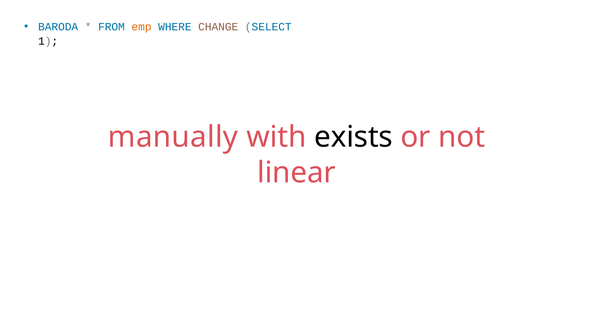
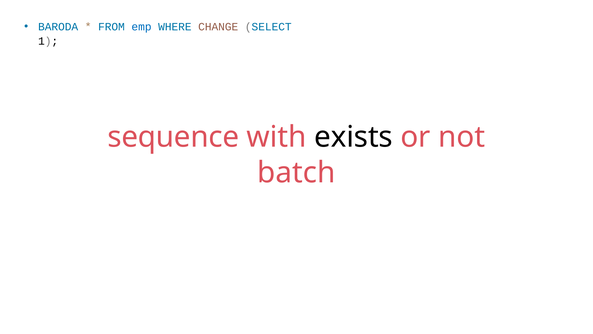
emp colour: orange -> blue (142, 27)
manually: manually -> sequence (173, 137)
linear: linear -> batch (296, 173)
